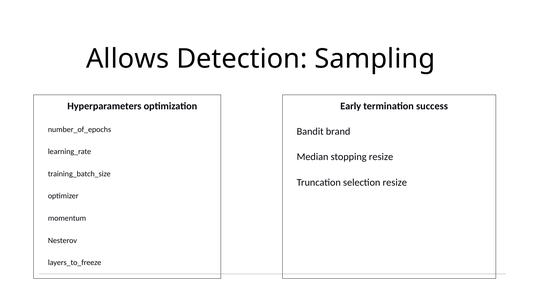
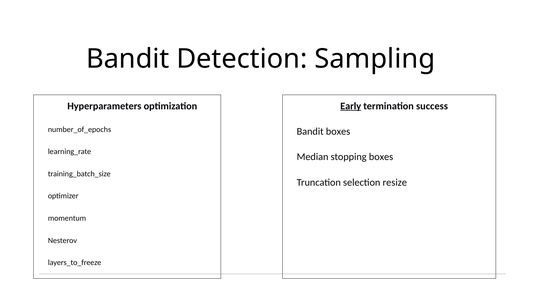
Allows: Allows -> Bandit (128, 59)
Early underline: none -> present (351, 106)
Bandit brand: brand -> boxes (338, 132)
stopping resize: resize -> boxes (381, 157)
